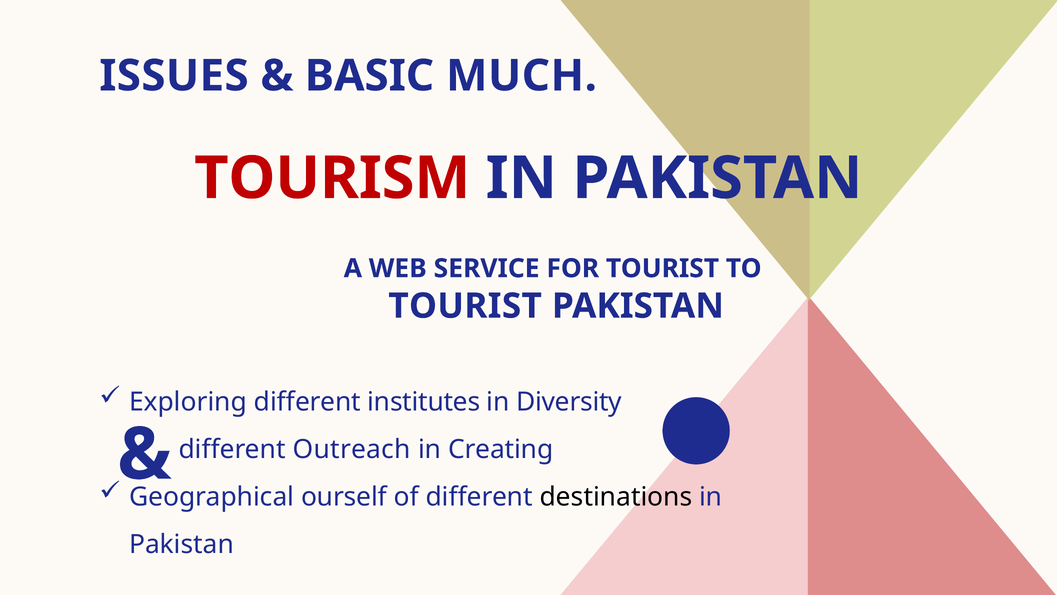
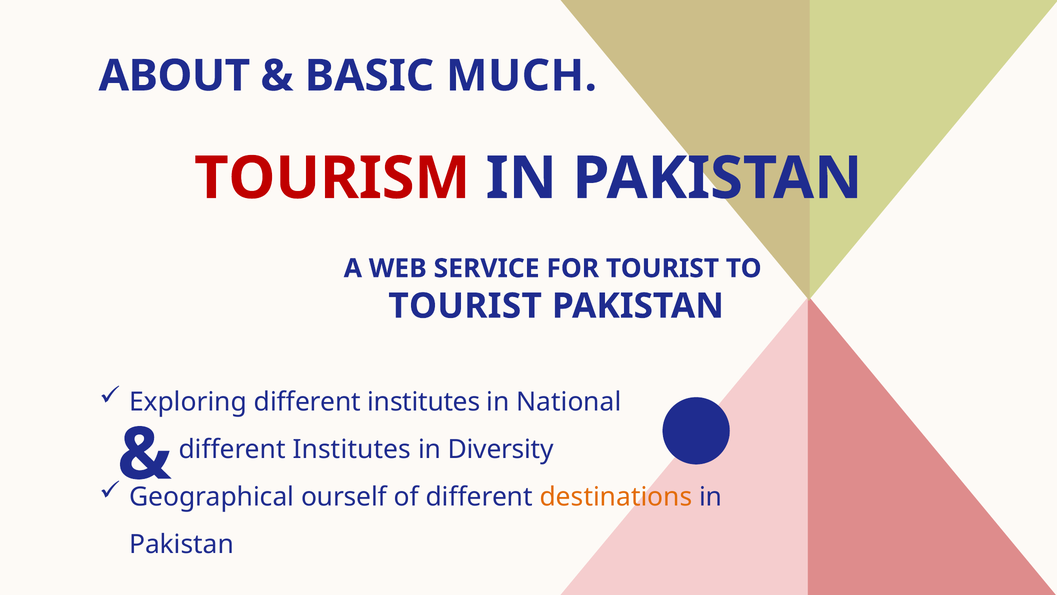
ISSUES: ISSUES -> ABOUT (174, 76)
Diversity: Diversity -> National (569, 402)
Outreach: Outreach -> Institutes (352, 449)
Creating: Creating -> Diversity (501, 449)
destinations colour: black -> orange (616, 497)
